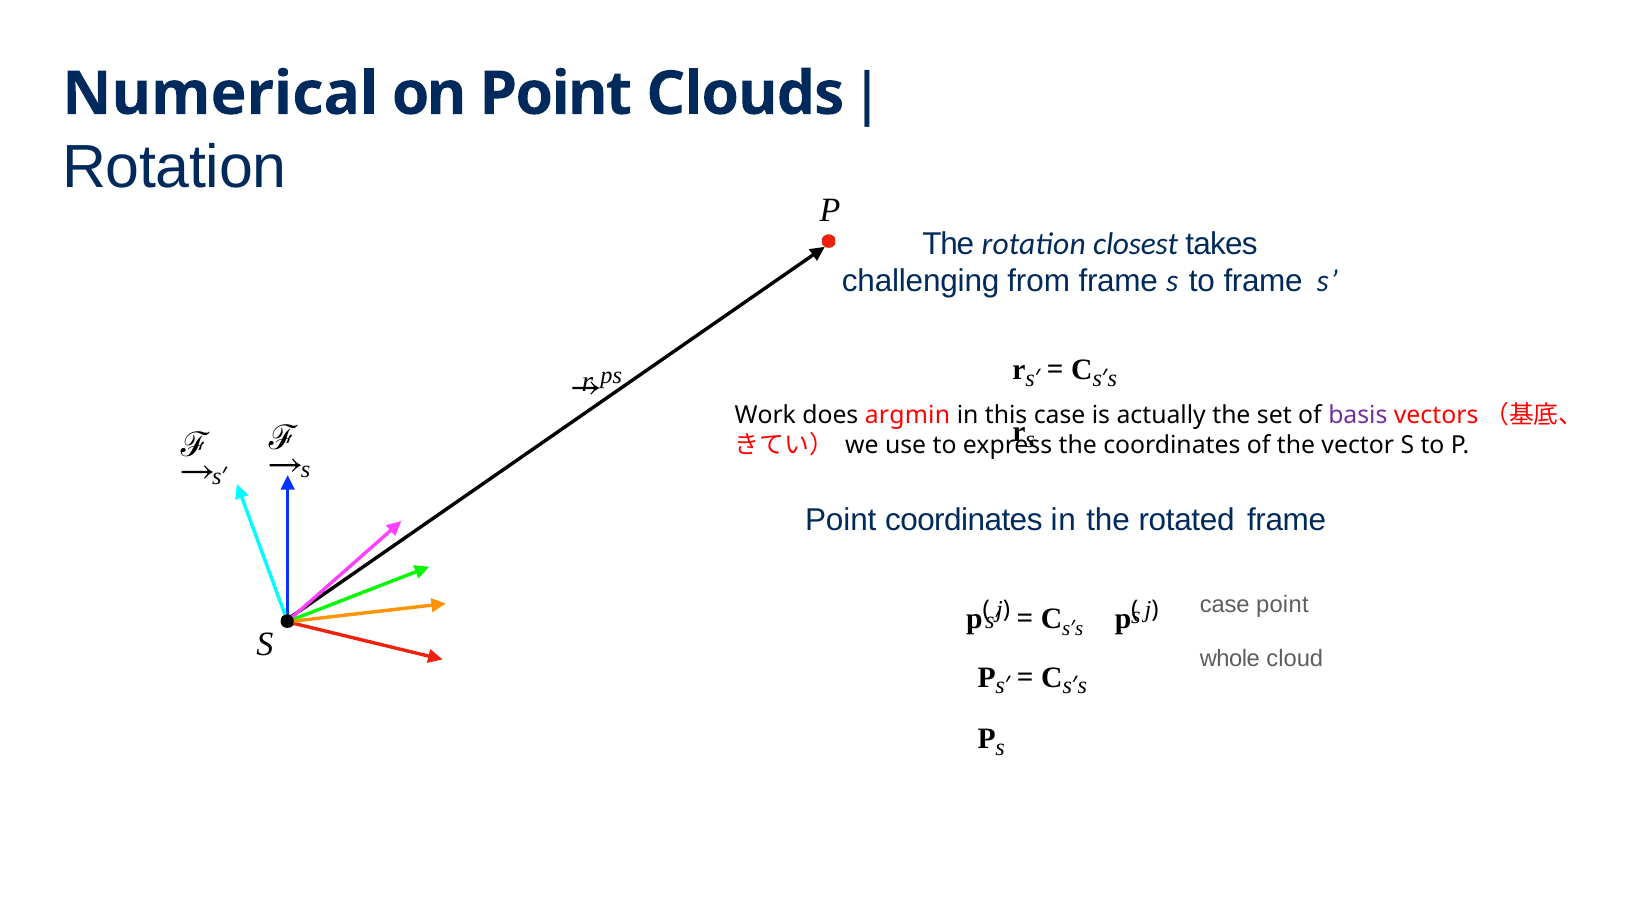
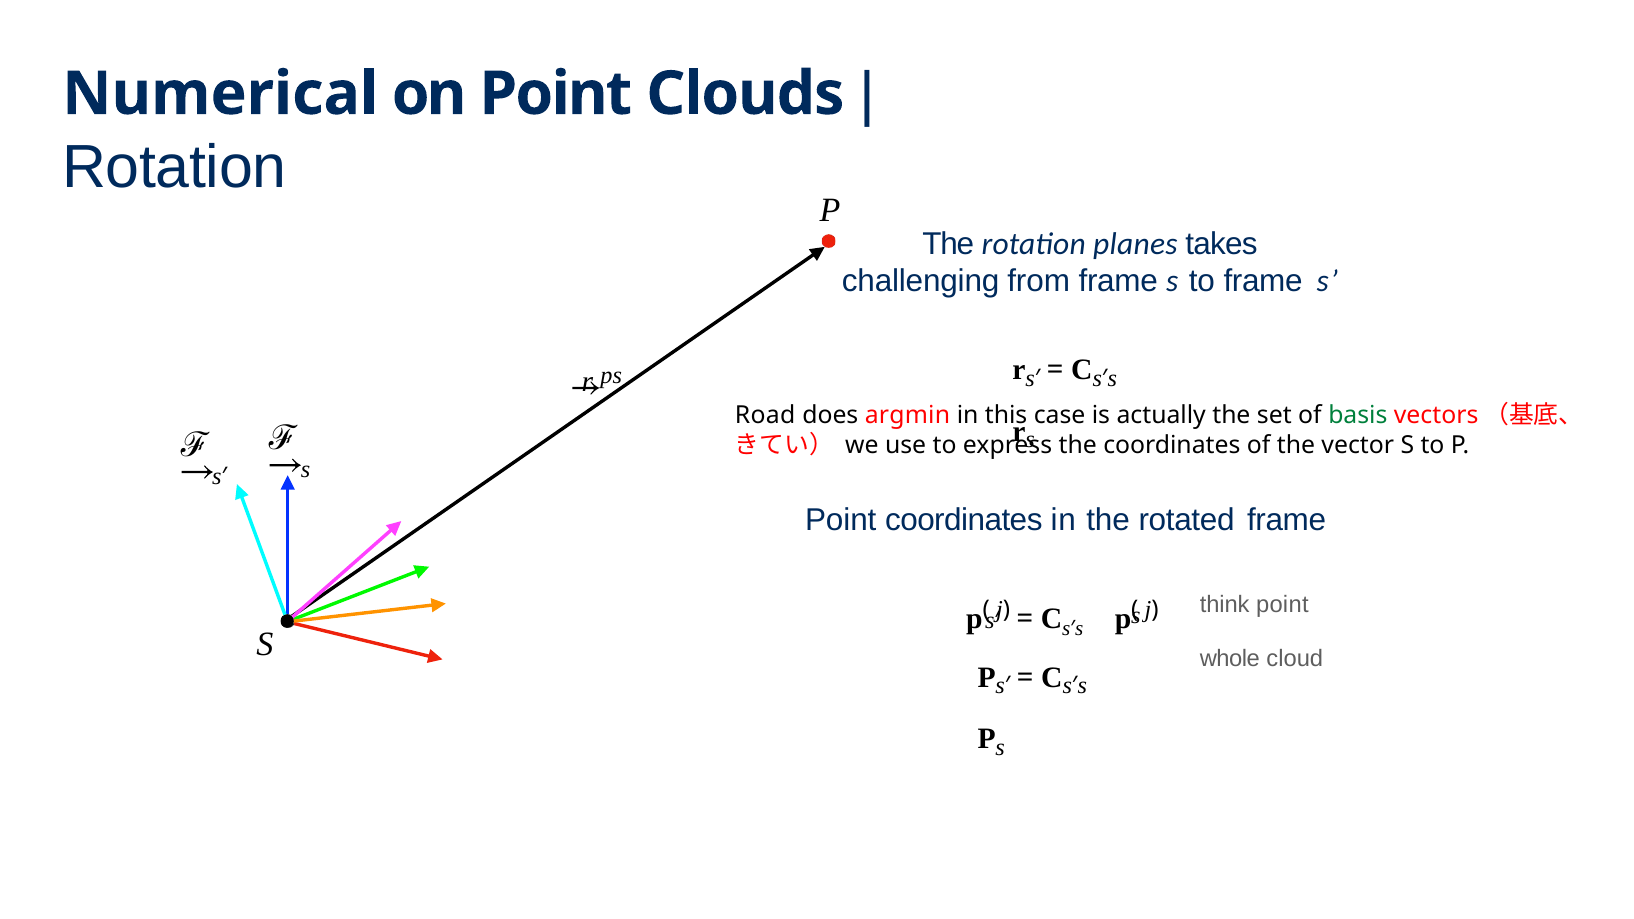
closest: closest -> planes (1135, 244)
Work: Work -> Road (765, 415)
basis colour: purple -> green (1358, 415)
case: case -> think (1225, 605)
